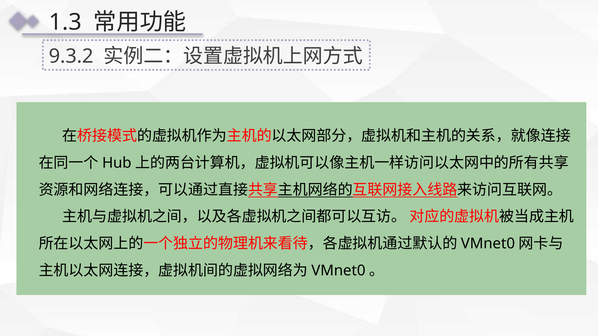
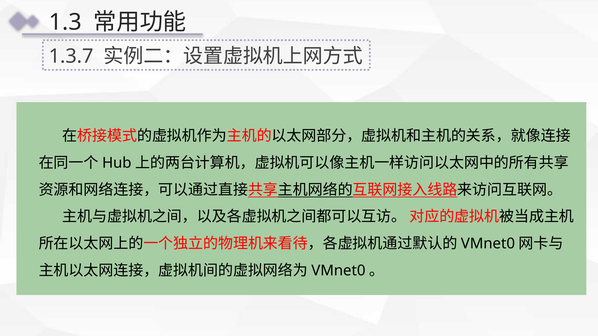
9.3.2: 9.3.2 -> 1.3.7 (71, 56)
